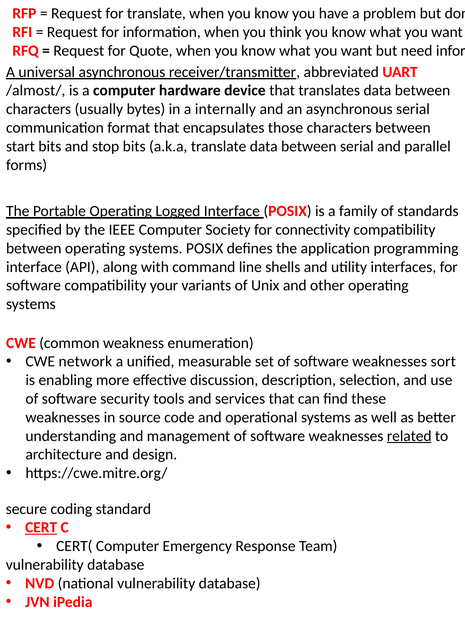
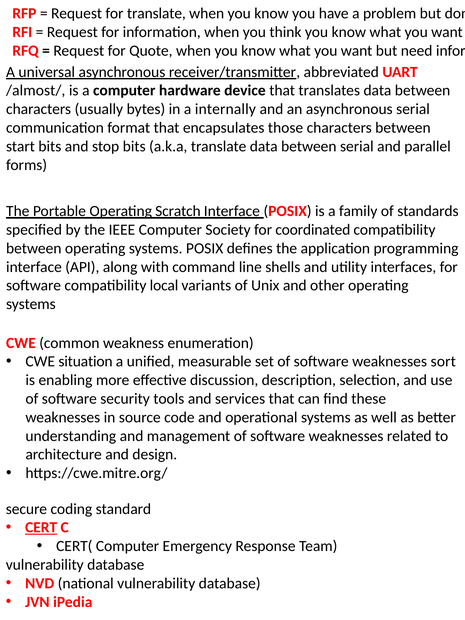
Logged: Logged -> Scratch (178, 211)
connectivity: connectivity -> coordinated (313, 230)
compatibility your: your -> local (164, 286)
network: network -> situation (86, 362)
related underline: present -> none (409, 436)
